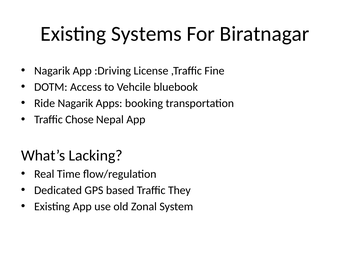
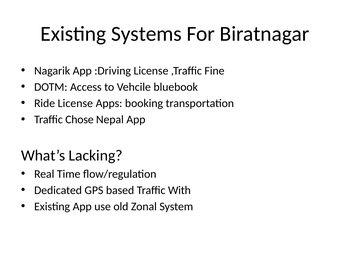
Ride Nagarik: Nagarik -> License (75, 103)
They: They -> With (179, 191)
